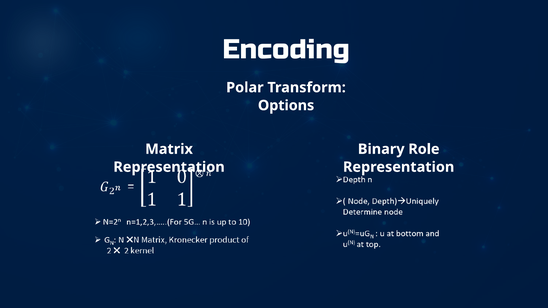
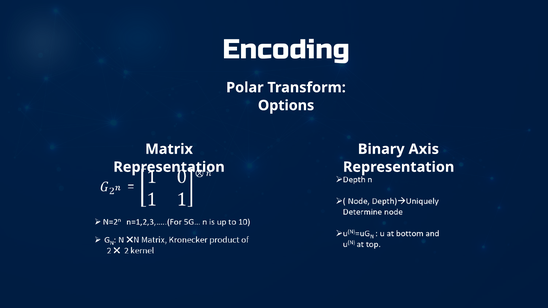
Role: Role -> Axis (424, 149)
